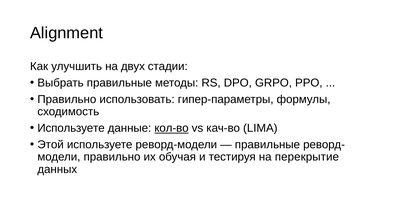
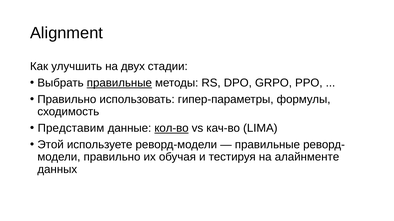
правильные underline: none -> present (119, 83)
Используете: Используете -> Представим (71, 128)
перекрытие: перекрытие -> алайнменте (307, 157)
